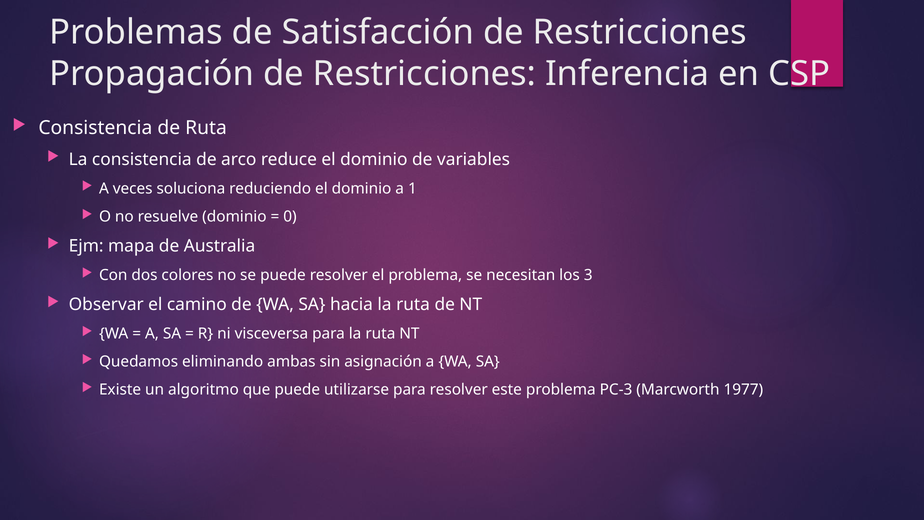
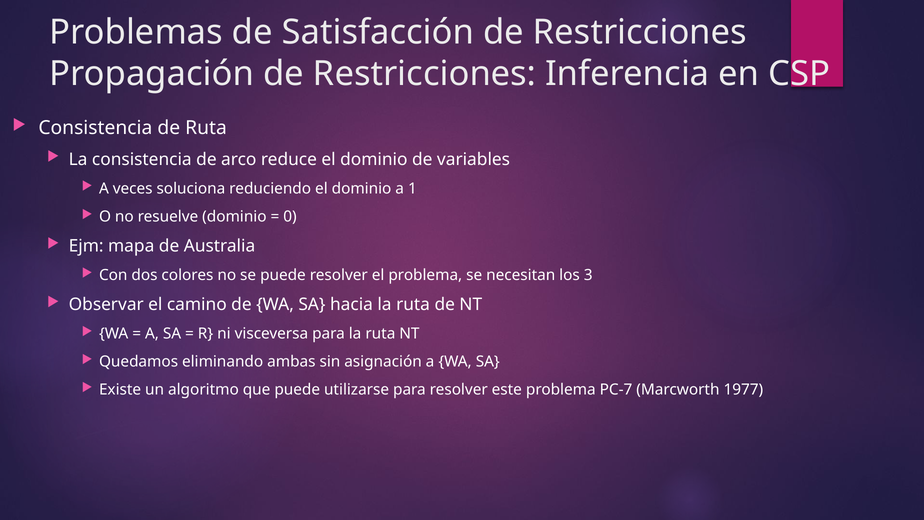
PC-3: PC-3 -> PC-7 (616, 390)
